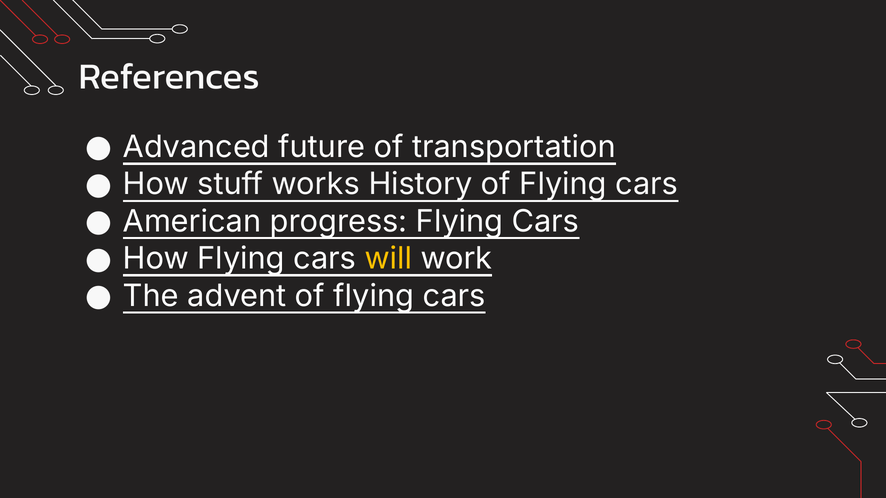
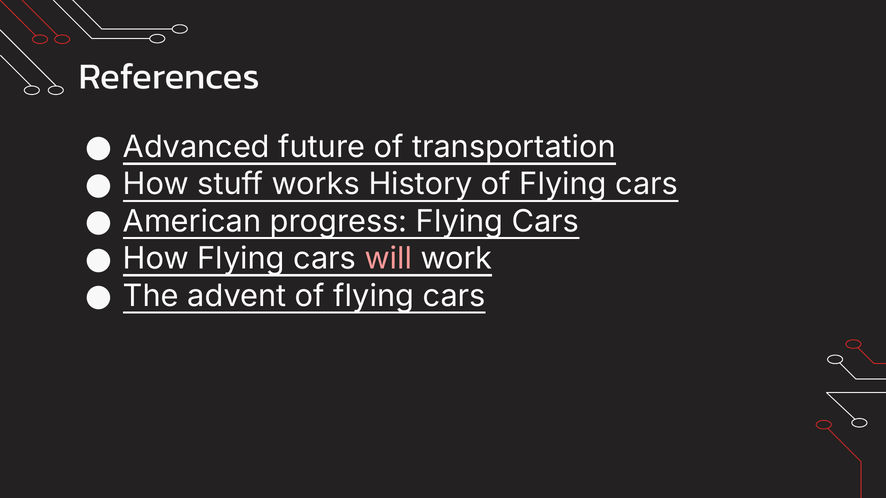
will colour: yellow -> pink (388, 259)
